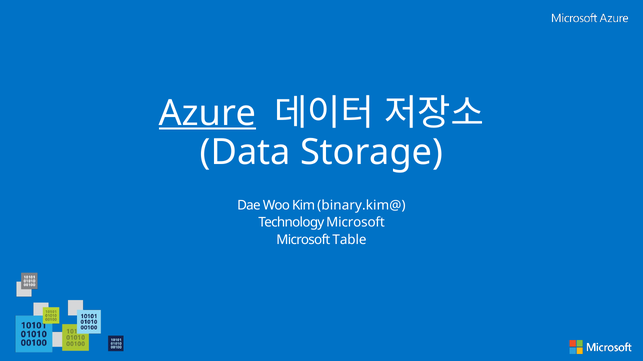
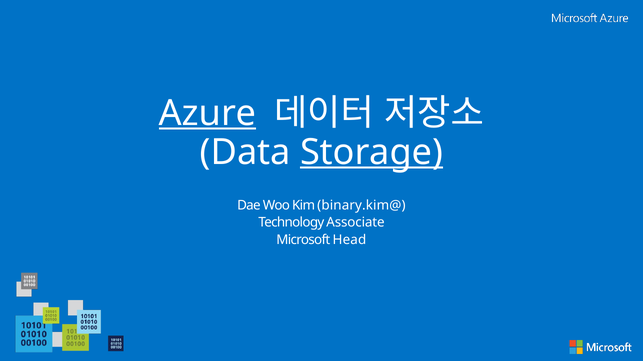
Storage underline: none -> present (371, 152)
Technology Microsoft: Microsoft -> Associate (355, 223)
Table: Table -> Head (349, 240)
